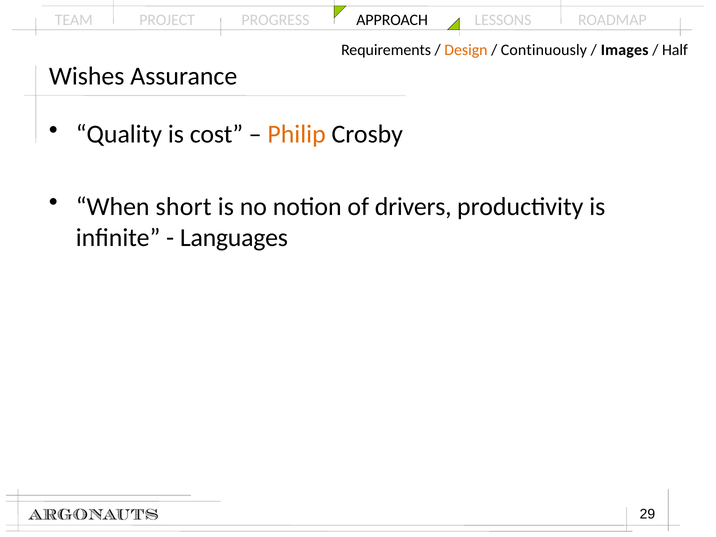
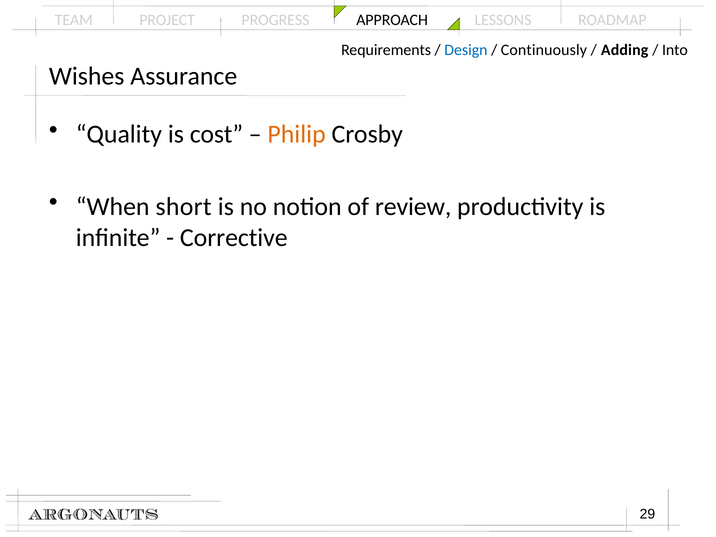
Design colour: orange -> blue (466, 50)
Images: Images -> Adding (625, 50)
Half: Half -> Into (675, 50)
drivers: drivers -> review (413, 207)
Languages: Languages -> Corrective (234, 238)
